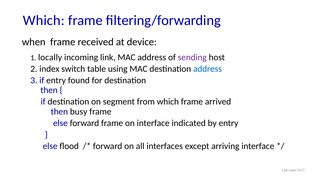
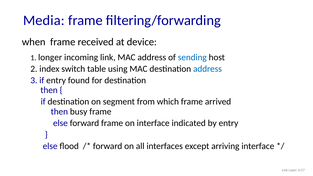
Which: Which -> Media (44, 20)
locally: locally -> longer (50, 57)
sending colour: purple -> blue (192, 57)
